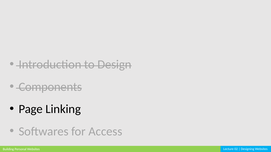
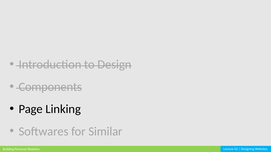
Access: Access -> Similar (105, 132)
